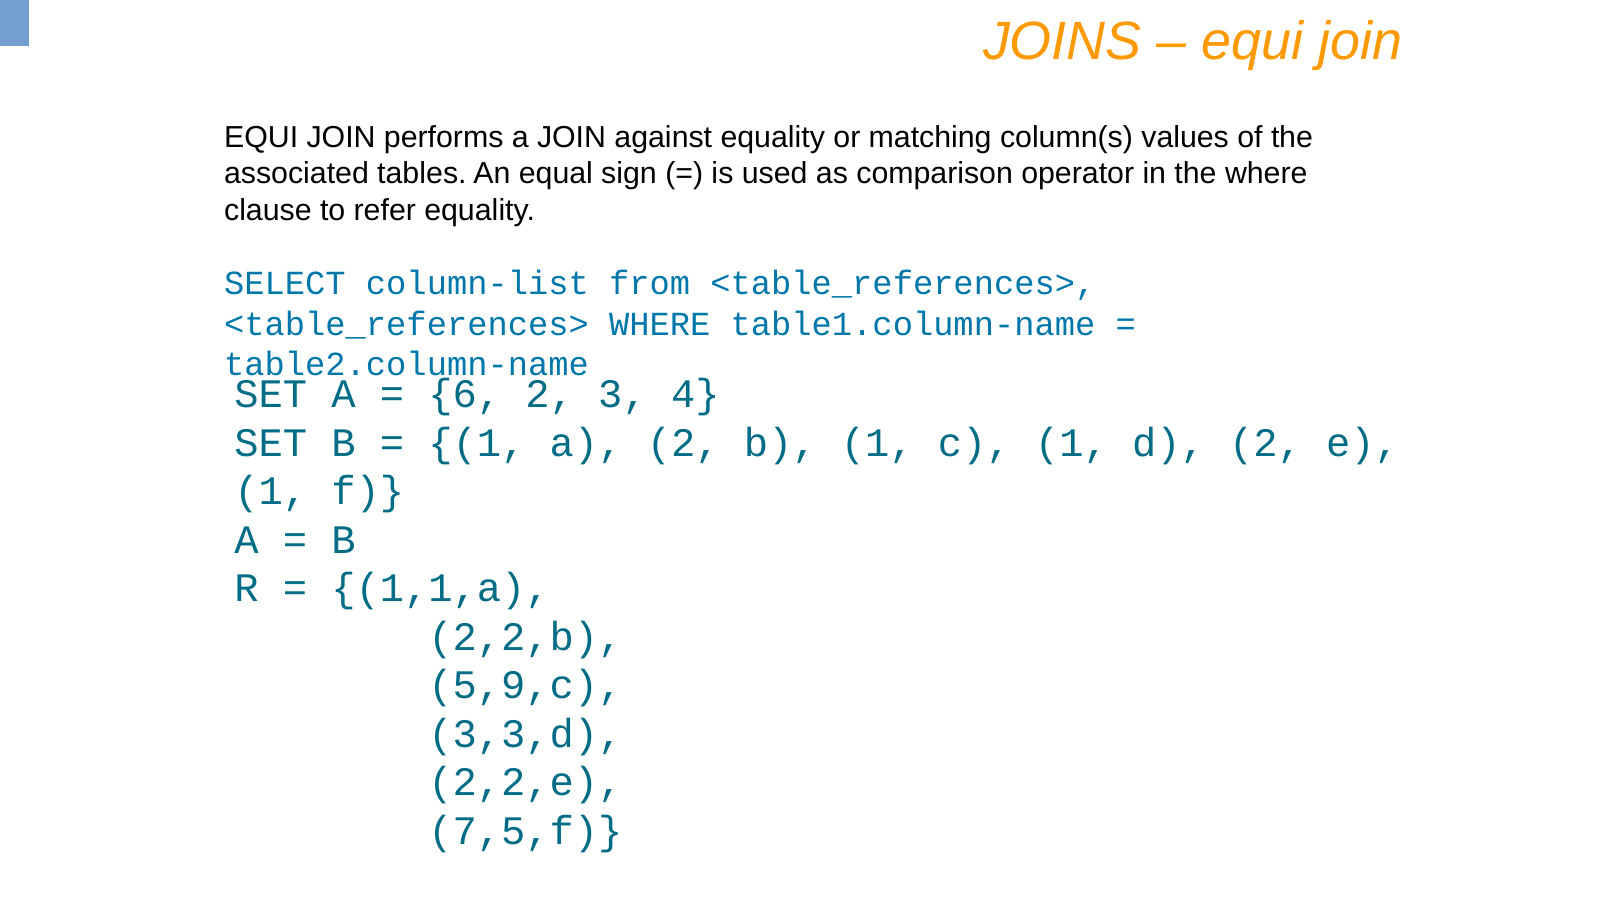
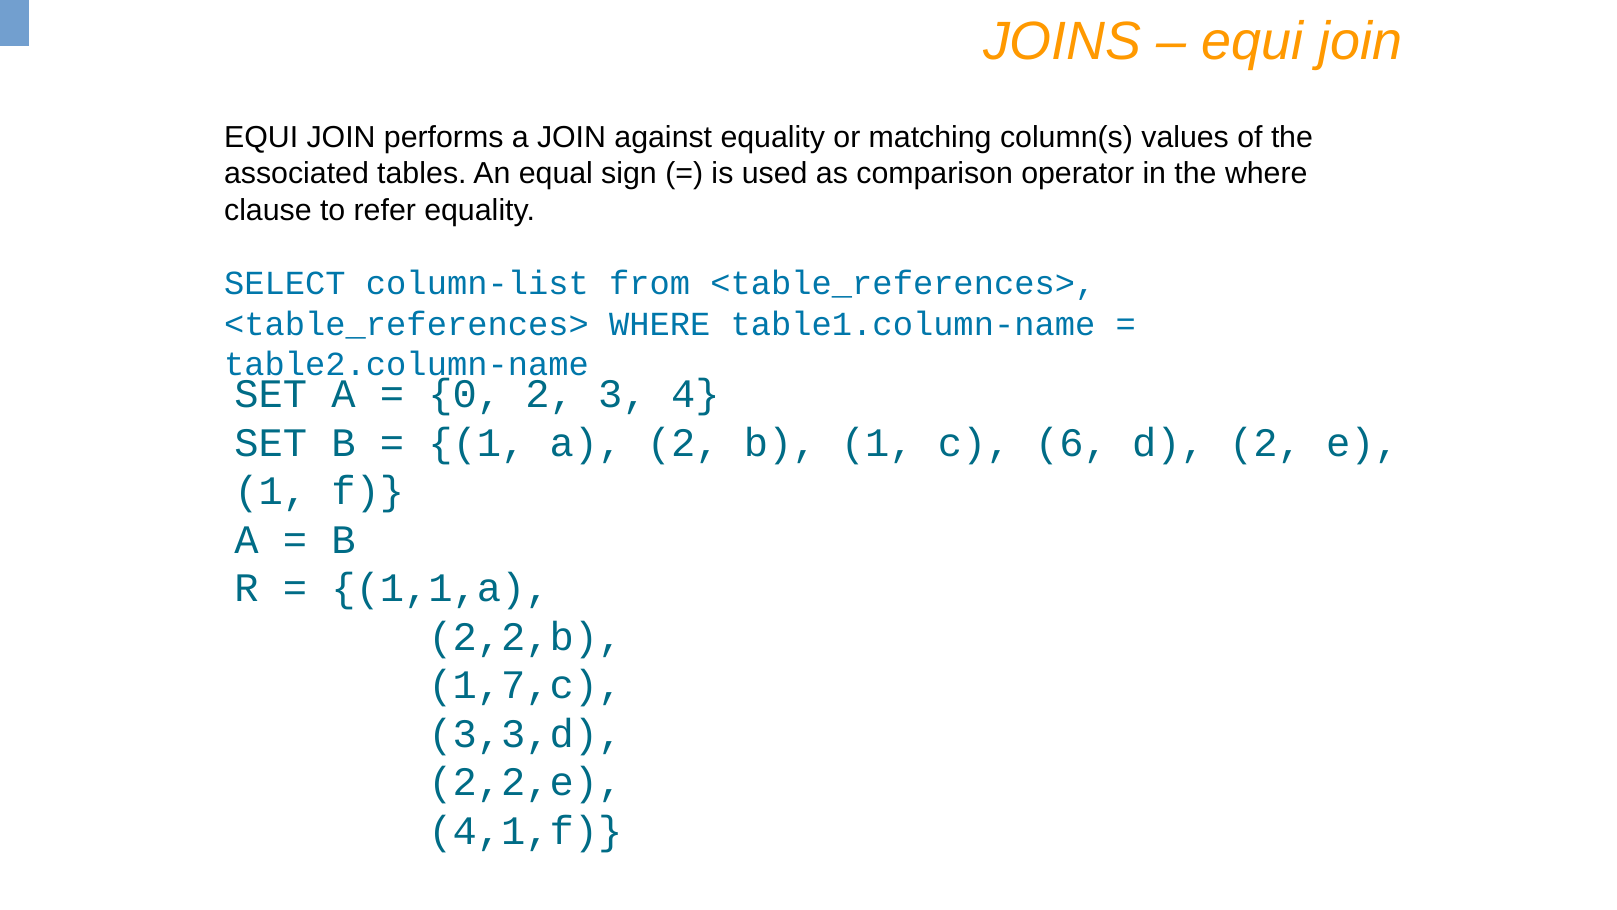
6: 6 -> 0 (465, 394)
c 1: 1 -> 6 (1071, 443)
5,9,c: 5,9,c -> 1,7,c (525, 685)
7,5,f: 7,5,f -> 4,1,f (525, 831)
